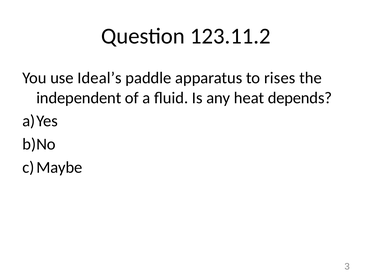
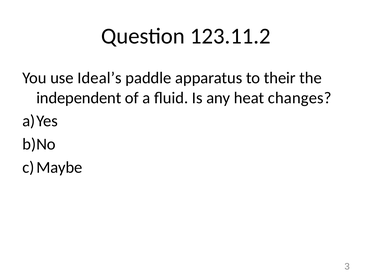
rises: rises -> their (280, 78)
depends: depends -> changes (300, 98)
